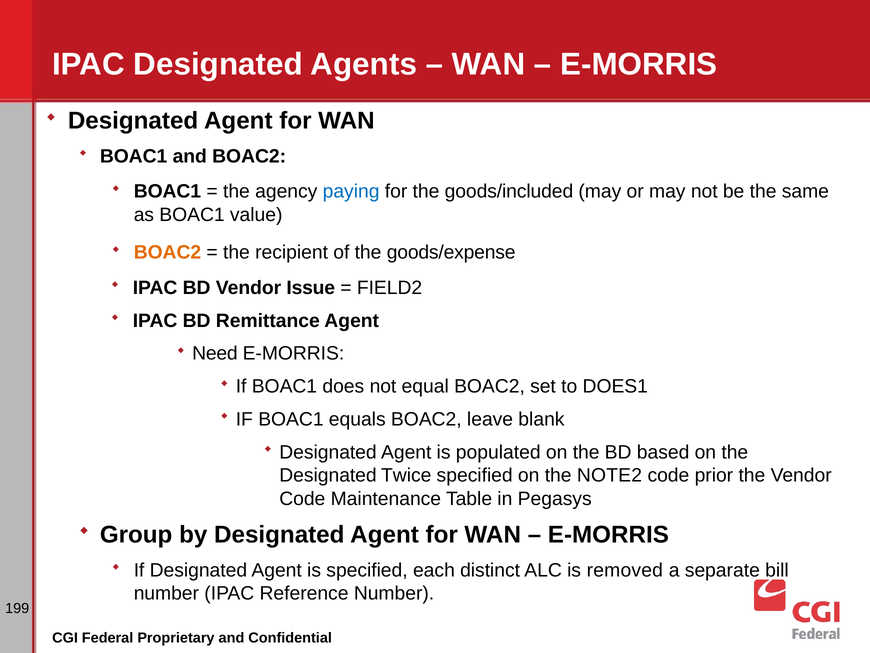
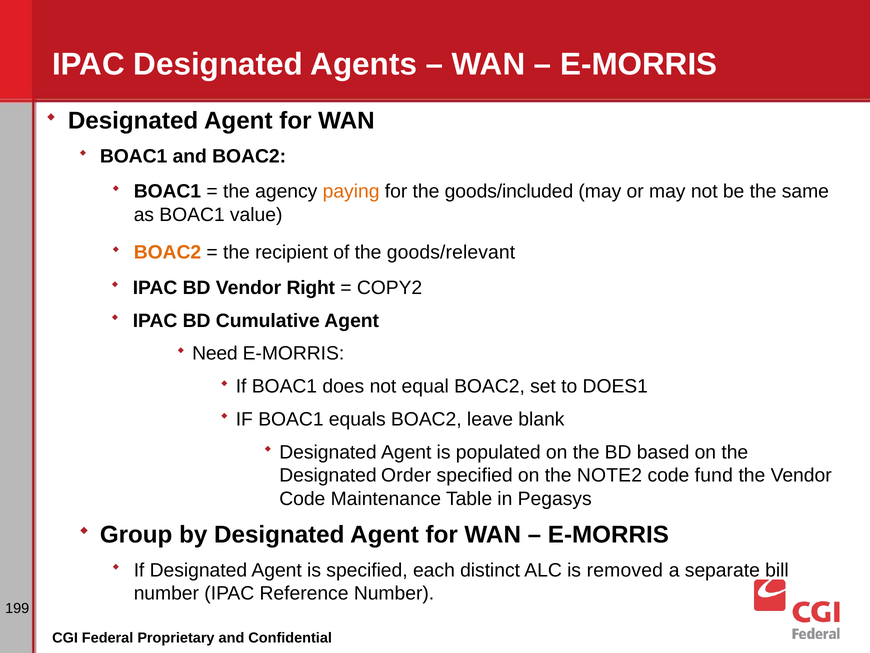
paying colour: blue -> orange (351, 191)
goods/expense: goods/expense -> goods/relevant (451, 252)
Issue: Issue -> Right (311, 288)
FIELD2: FIELD2 -> COPY2 (390, 288)
Remittance: Remittance -> Cumulative (268, 320)
Twice: Twice -> Order (406, 475)
prior: prior -> fund (714, 475)
